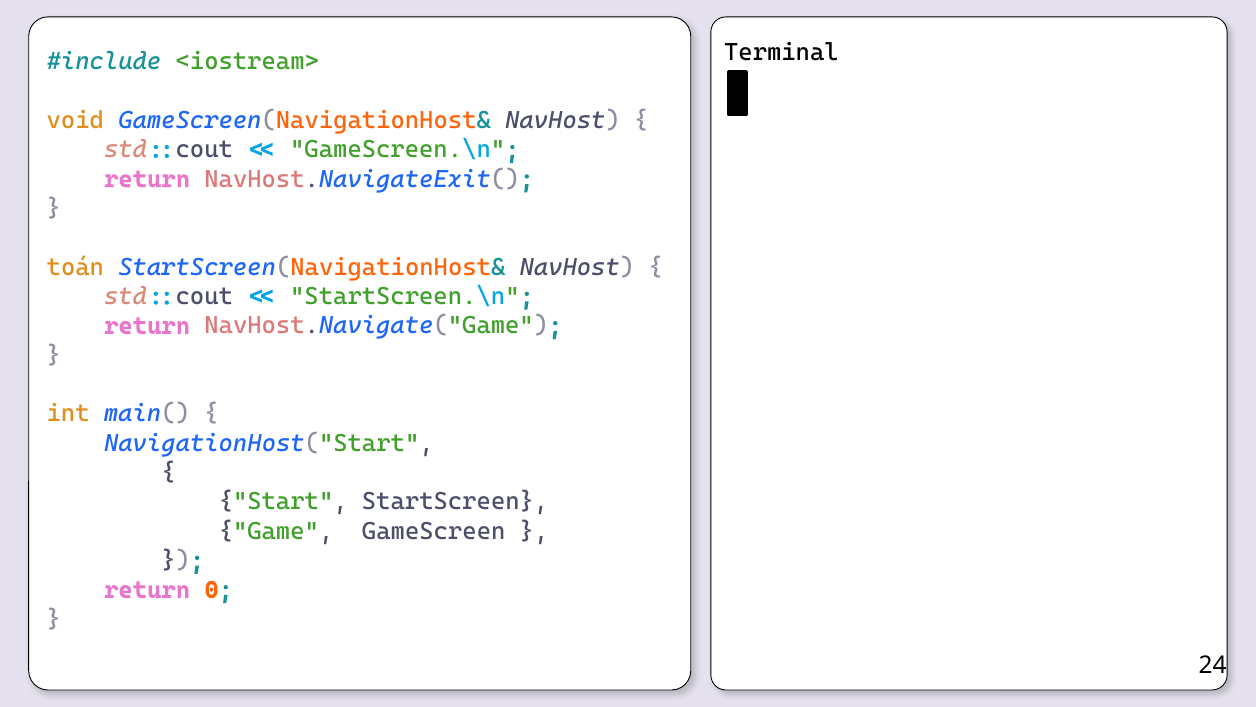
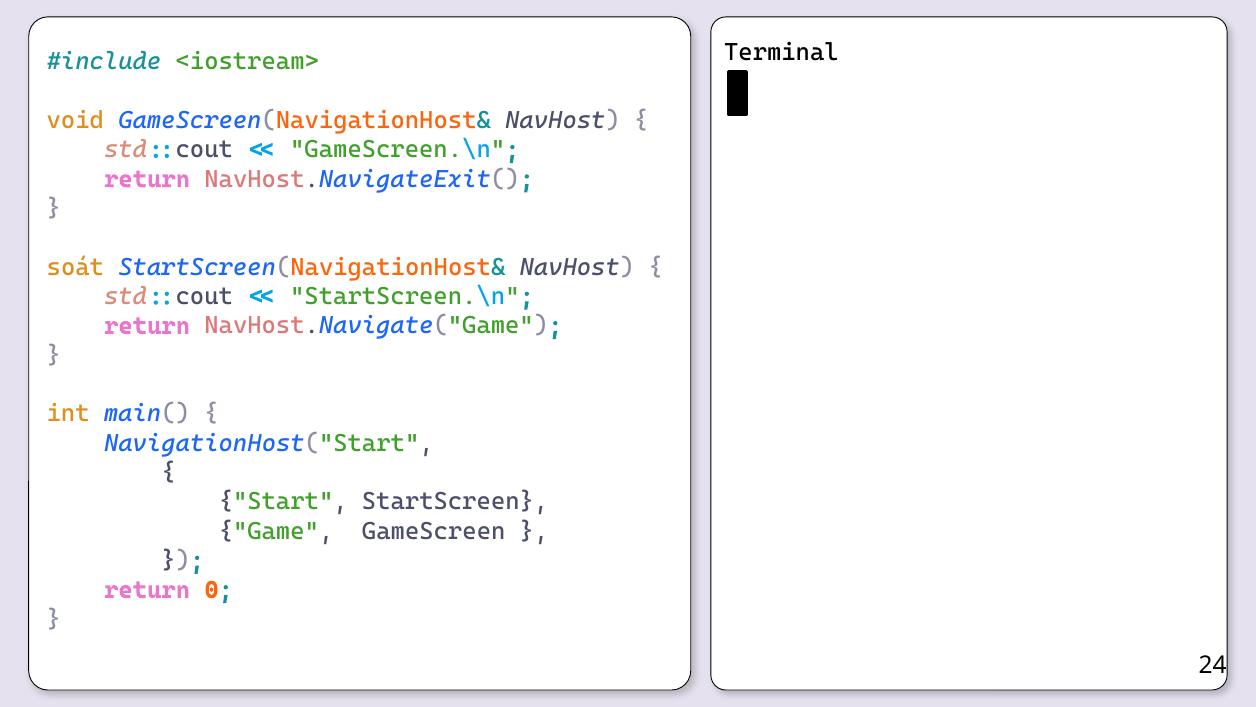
toán: toán -> soát (75, 267)
